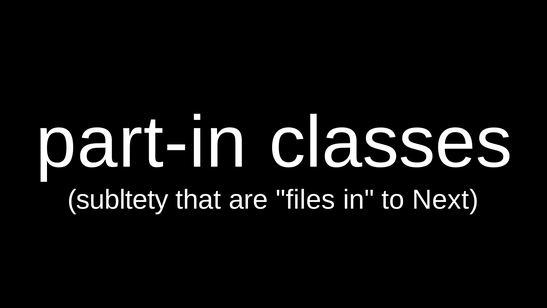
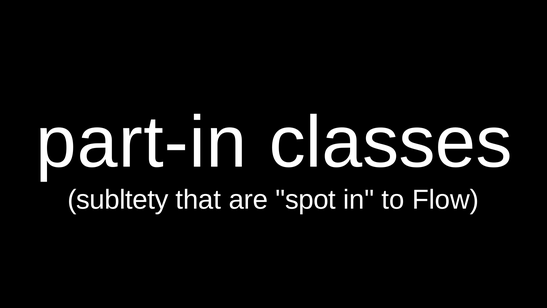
files: files -> spot (306, 200)
Next: Next -> Flow (445, 200)
